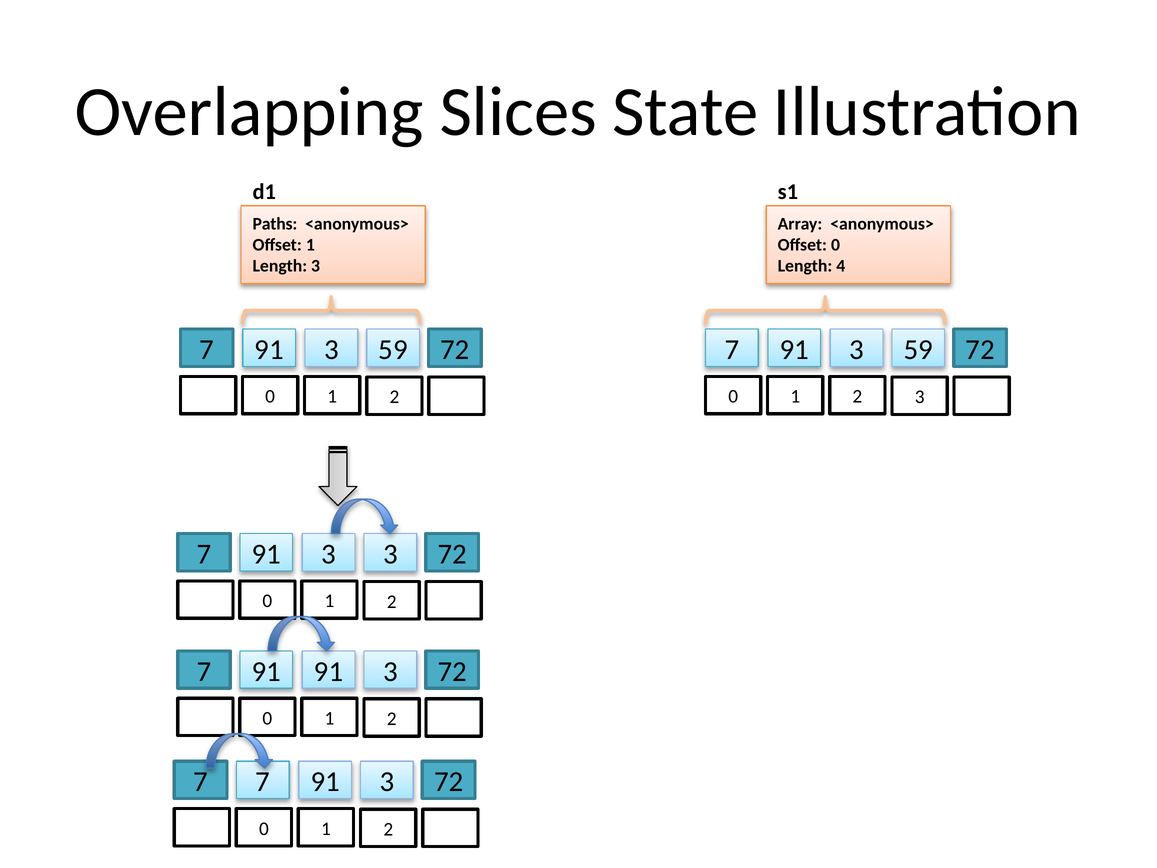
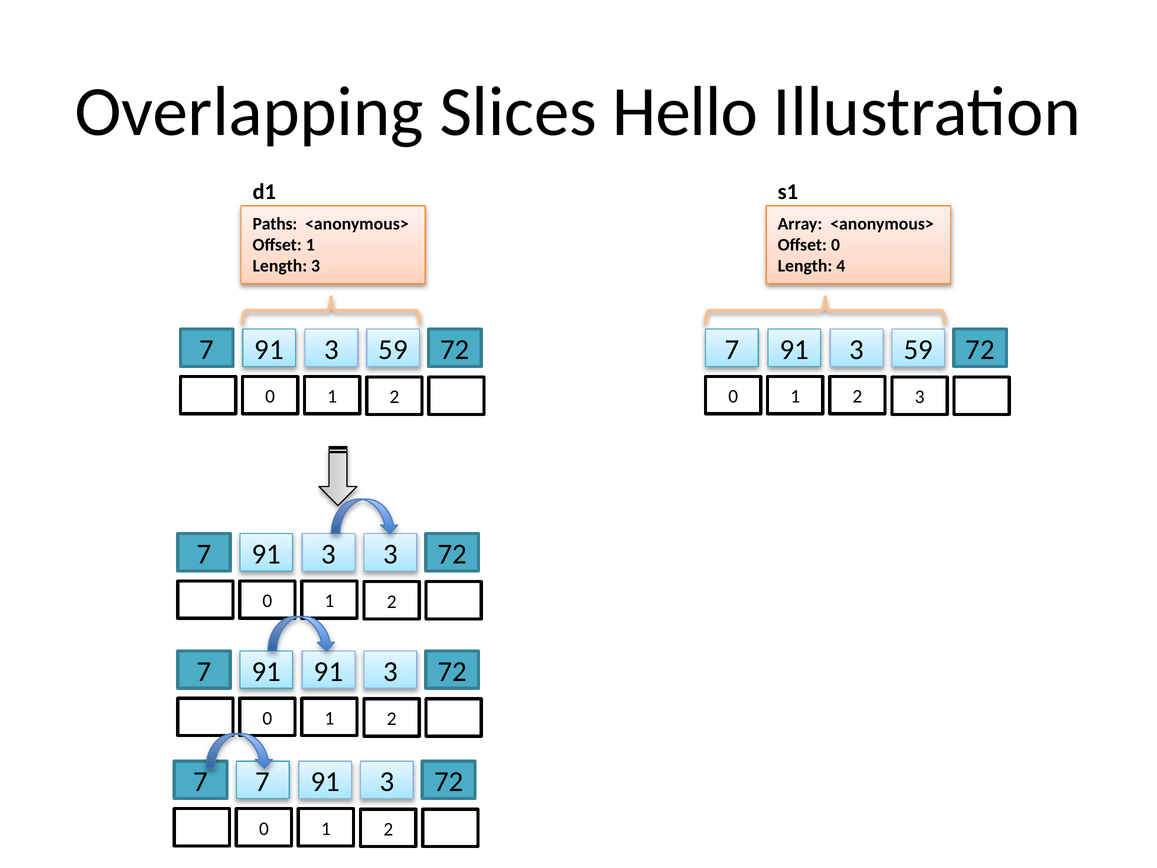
State: State -> Hello (685, 112)
